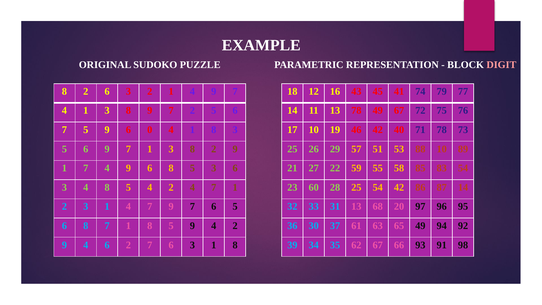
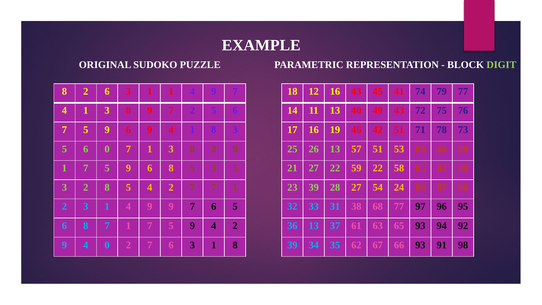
DIGIT colour: pink -> light green (501, 65)
2 6 3 2: 2 -> 1 (150, 91)
13 78: 78 -> 40 (356, 111)
49 67: 67 -> 43 (399, 111)
6 0: 0 -> 9 (150, 130)
17 10: 10 -> 16 (314, 130)
42 40: 40 -> 51 (399, 130)
6 9: 9 -> 0 (107, 149)
26 29: 29 -> 13 (335, 149)
88 10: 10 -> 44 (442, 149)
4: 4 -> 5 (107, 168)
5 3 6: 6 -> 5 (235, 168)
59 55: 55 -> 22 (378, 168)
83 54: 54 -> 89 (463, 168)
3 4: 4 -> 2 (86, 187)
4 2 4: 4 -> 7 (192, 187)
23 60: 60 -> 39 (314, 187)
28 25: 25 -> 27 (356, 187)
54 42: 42 -> 24 (399, 187)
87 14: 14 -> 86 (463, 187)
3 1 4 7: 7 -> 9 (150, 207)
31 13: 13 -> 38 (356, 207)
68 20: 20 -> 77 (399, 207)
7 1 8: 8 -> 7 (150, 226)
36 30: 30 -> 13 (314, 226)
65 49: 49 -> 93 (420, 226)
4 6: 6 -> 0 (107, 245)
